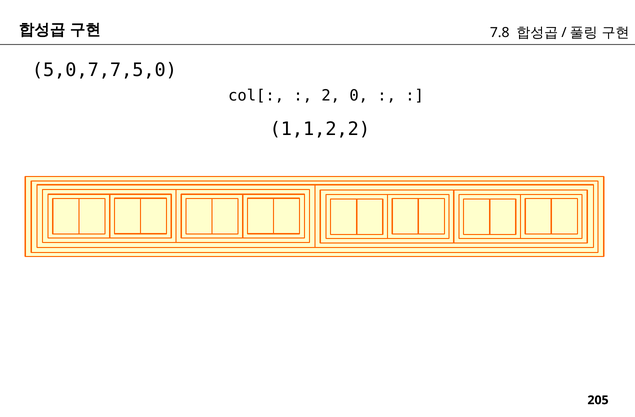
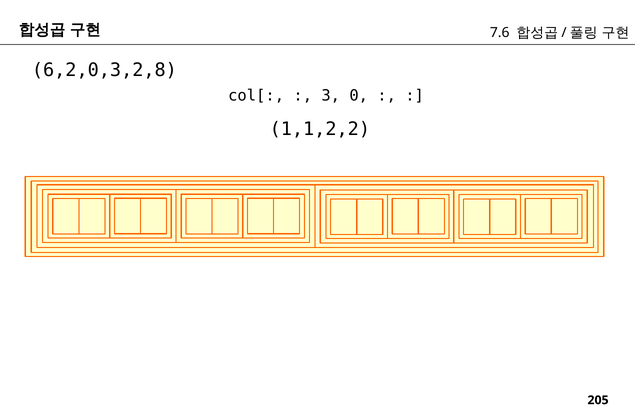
7.8: 7.8 -> 7.6 (500, 33)
5,0,7,7,5,0: 5,0,7,7,5,0 -> 6,2,0,3,2,8 (104, 70)
2: 2 -> 3 (331, 96)
